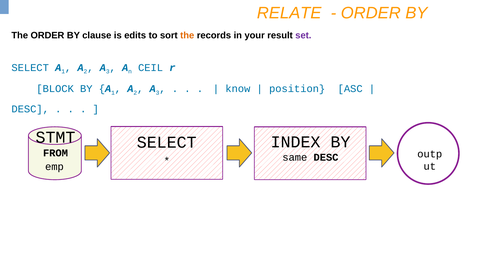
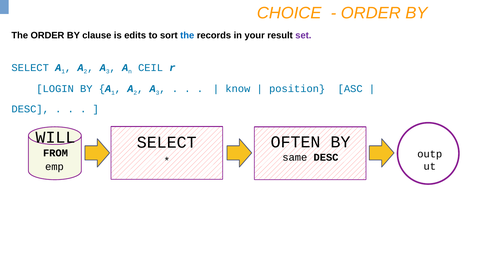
RELATE: RELATE -> CHOICE (289, 13)
the colour: orange -> blue (187, 36)
BLOCK: BLOCK -> LOGIN (55, 89)
STMT: STMT -> WILL (55, 137)
INDEX: INDEX -> OFTEN (296, 142)
